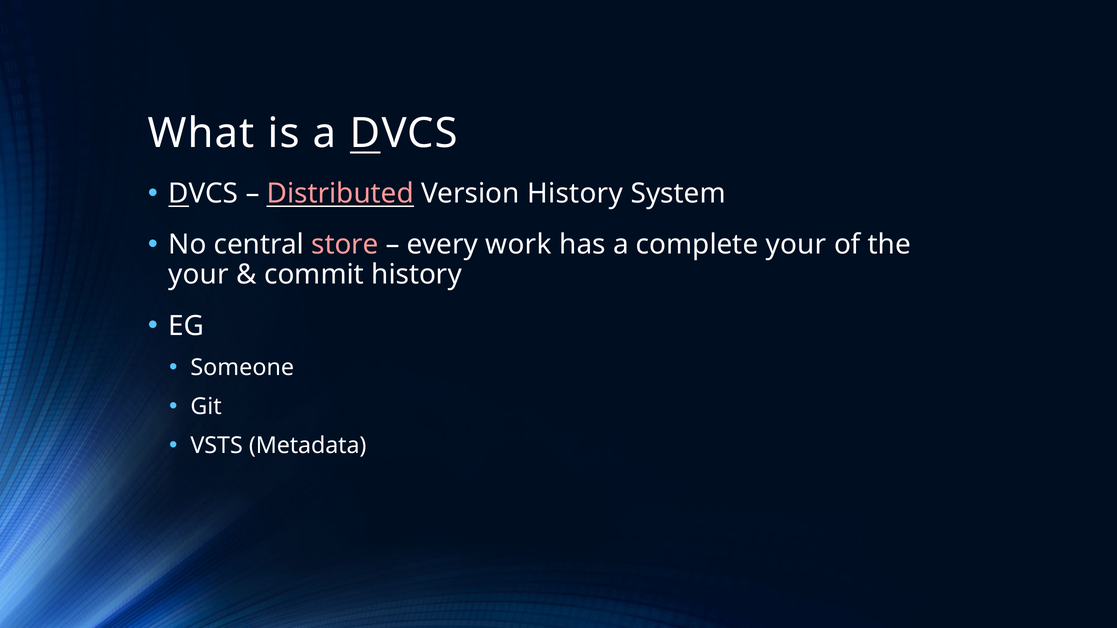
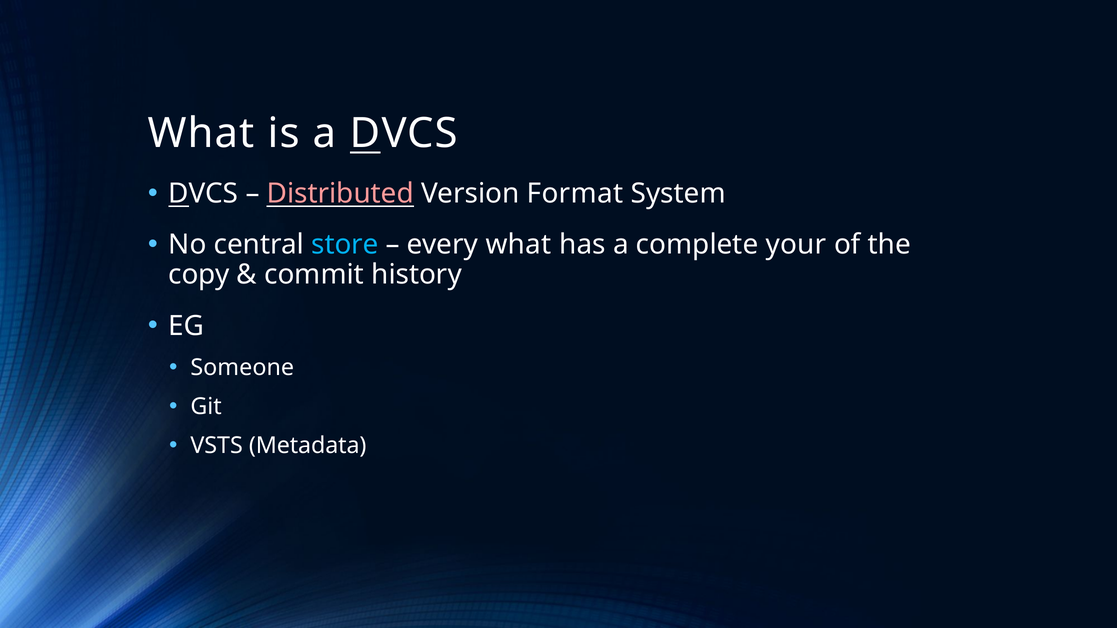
Version History: History -> Format (575, 194)
store colour: pink -> light blue (345, 245)
every work: work -> what (519, 245)
your: your -> copy (199, 275)
